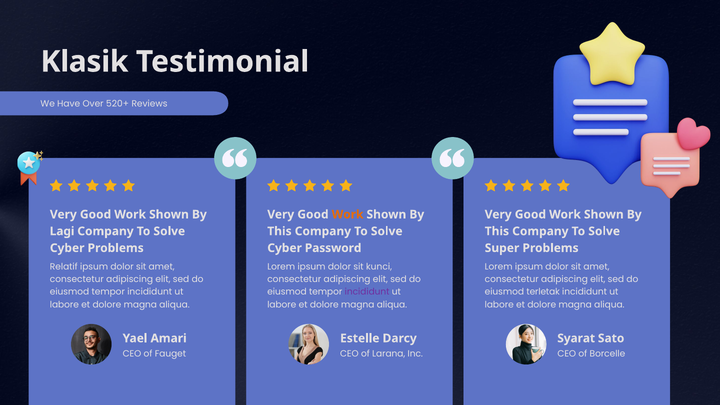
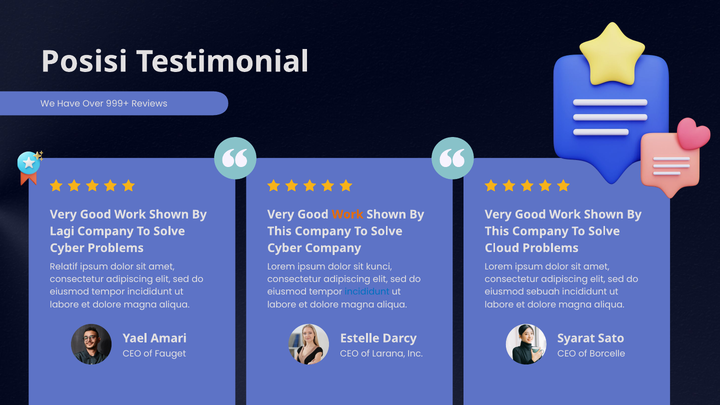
Klasik: Klasik -> Posisi (84, 62)
520+: 520+ -> 999+ (118, 104)
Cyber Password: Password -> Company (333, 248)
Super: Super -> Cloud (502, 248)
incididunt colour: purple -> blue (367, 292)
terletak: terletak -> sebuah (543, 292)
